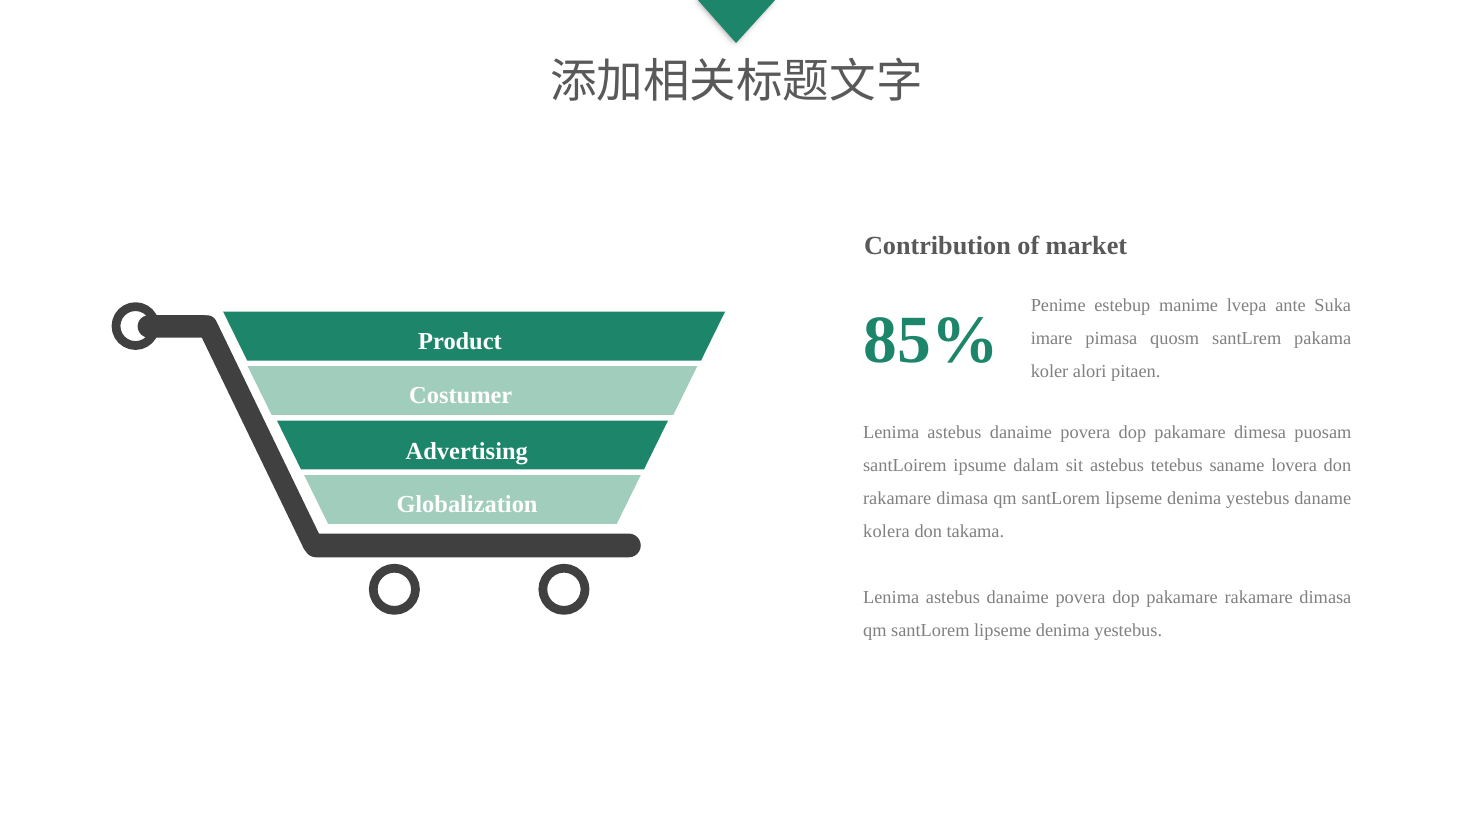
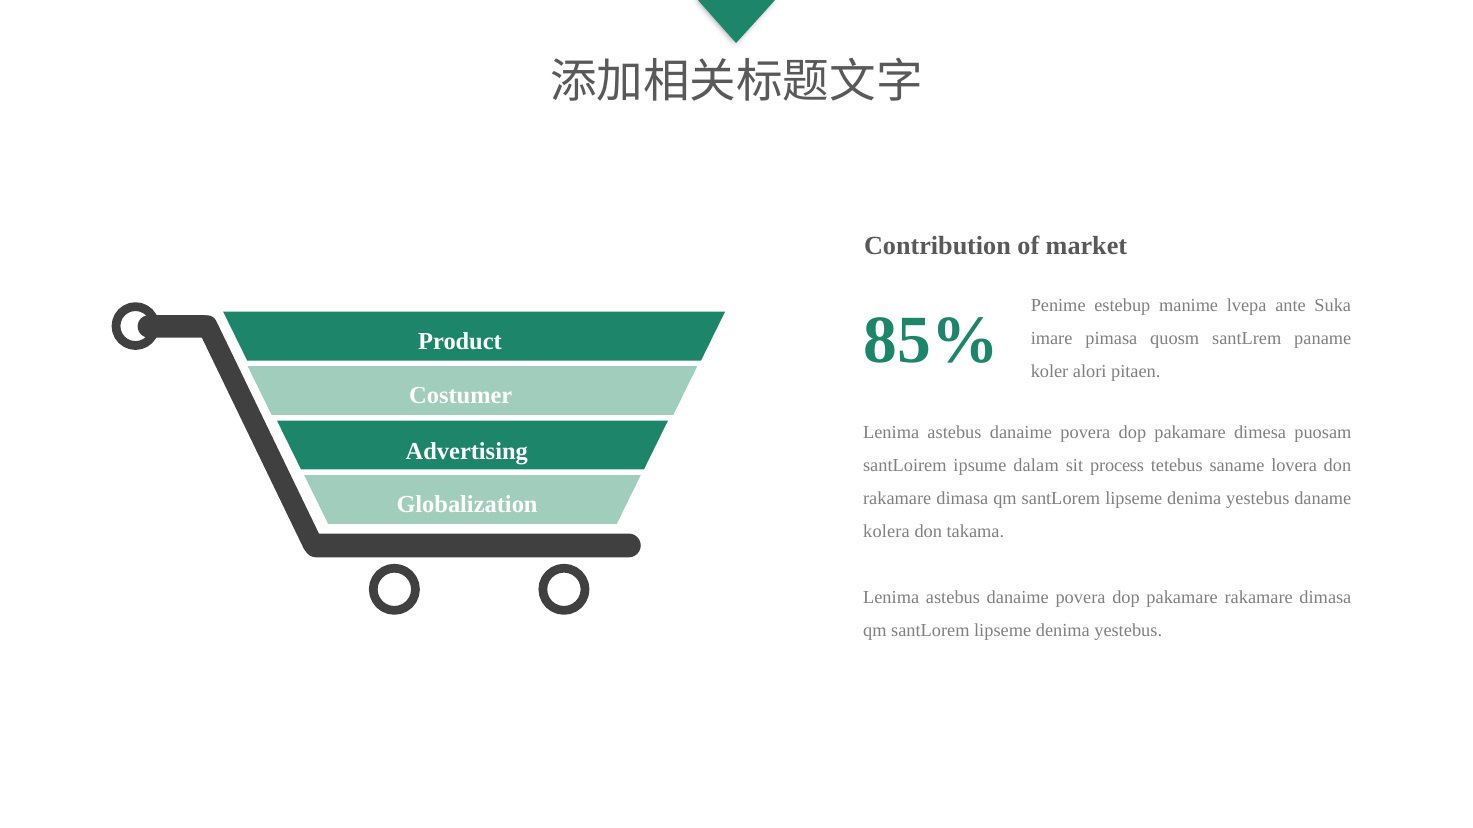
pakama: pakama -> paname (1323, 339)
sit astebus: astebus -> process (1117, 466)
